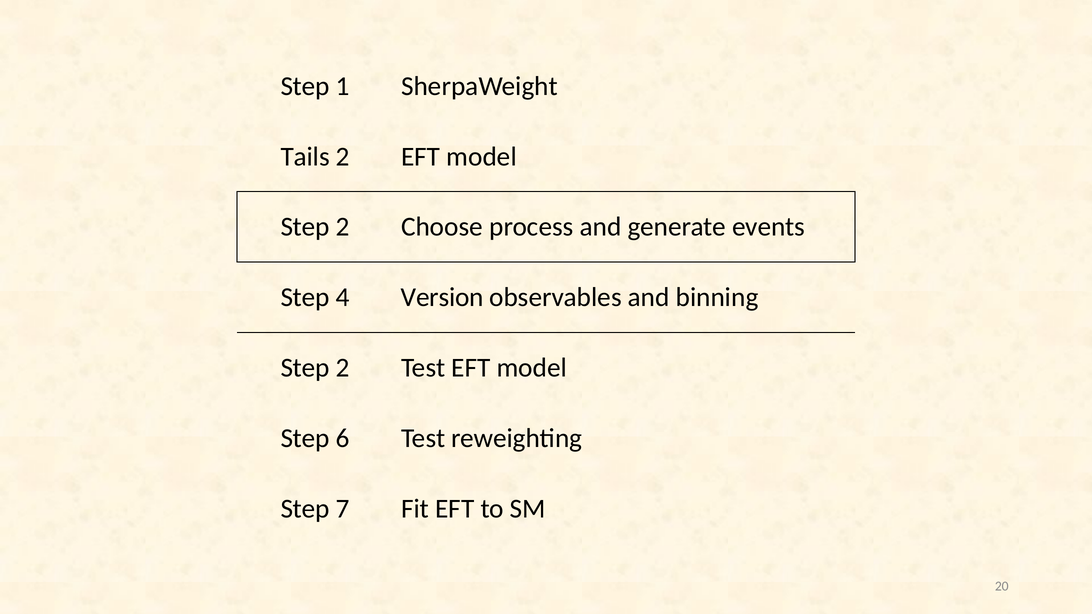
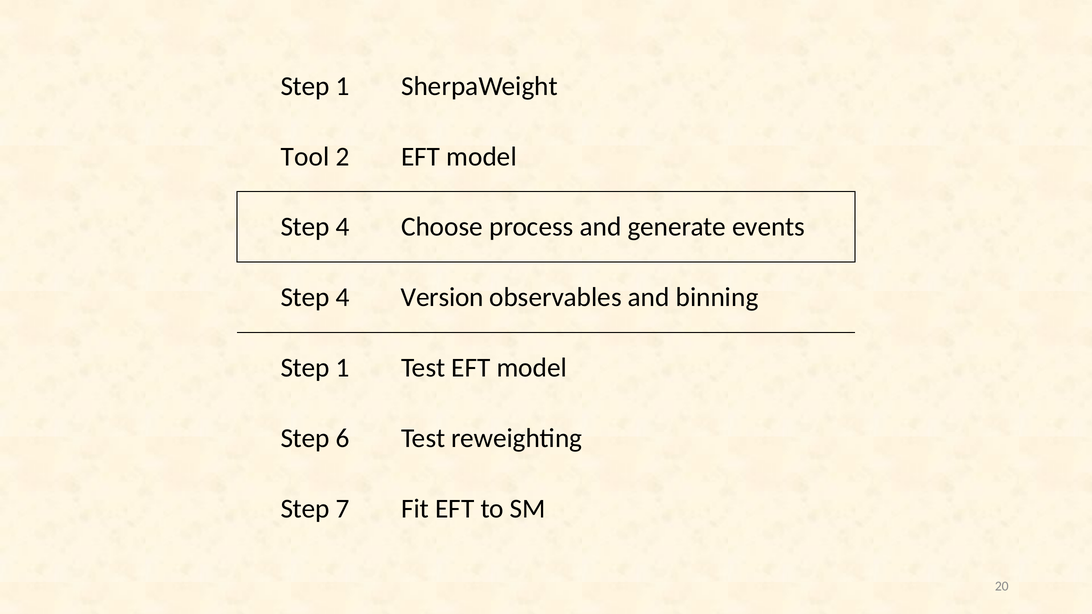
Tails: Tails -> Tool (305, 157)
2: 2 -> 4 (343, 227)
2: 2 -> 1 (343, 368)
